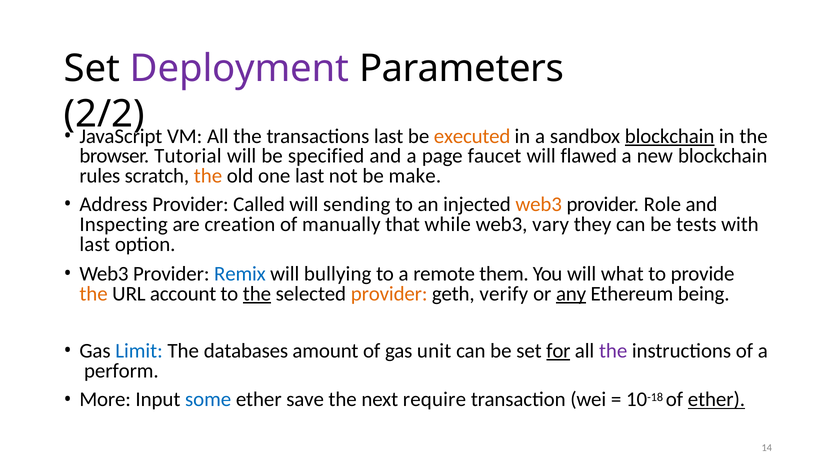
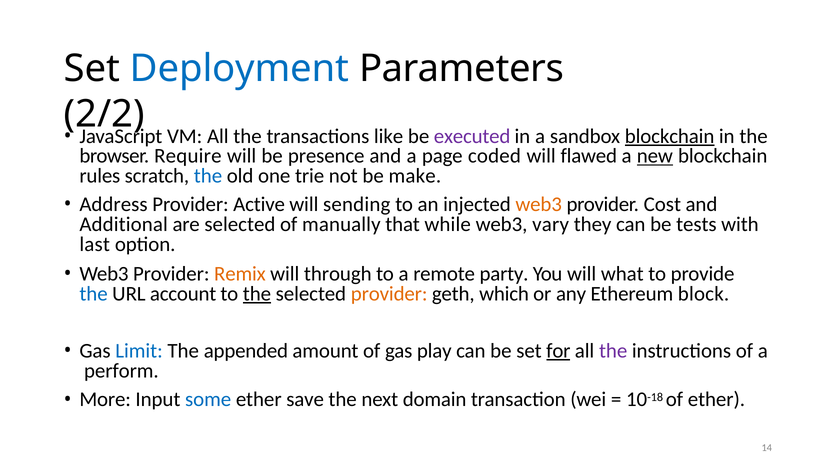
Deployment colour: purple -> blue (240, 68)
transactions last: last -> like (389, 136)
executed colour: orange -> purple (472, 136)
Tutorial: Tutorial -> Require (188, 156)
specified: specified -> presence (326, 156)
faucet: faucet -> coded (494, 156)
new underline: none -> present (655, 156)
the colour: orange -> blue (208, 176)
one last: last -> trie (310, 176)
Called: Called -> Active (259, 204)
Role: Role -> Cost (662, 204)
Inspecting: Inspecting -> Additional (124, 224)
are creation: creation -> selected (240, 224)
Remix colour: blue -> orange (240, 274)
bullying: bullying -> through (338, 274)
them: them -> party (504, 274)
the colour: orange -> blue (94, 294)
verify: verify -> which (504, 294)
any underline: present -> none (571, 294)
being: being -> block (704, 294)
databases: databases -> appended (246, 351)
unit: unit -> play (434, 351)
require: require -> domain (435, 400)
ether underline: present -> none (716, 400)
